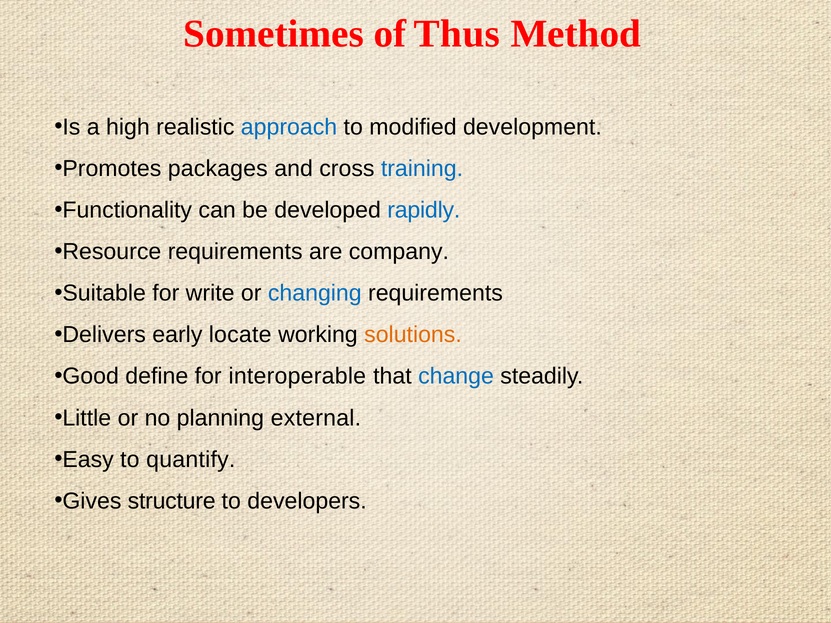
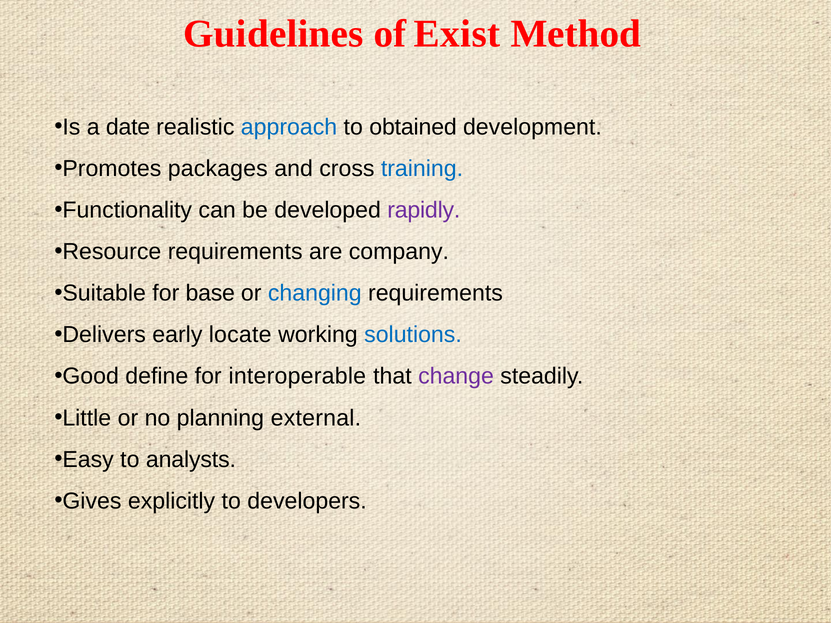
Sometimes: Sometimes -> Guidelines (273, 34)
Thus: Thus -> Exist (457, 34)
high: high -> date (128, 127)
modified: modified -> obtained (413, 127)
rapidly colour: blue -> purple (424, 210)
write: write -> base (210, 293)
solutions colour: orange -> blue (413, 335)
change colour: blue -> purple (456, 377)
quantify: quantify -> analysts (191, 460)
structure: structure -> explicitly (172, 501)
